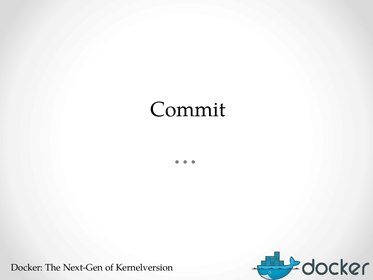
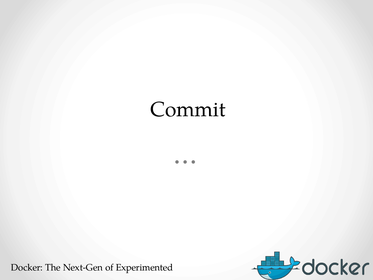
Kernelversion: Kernelversion -> Experimented (144, 267)
